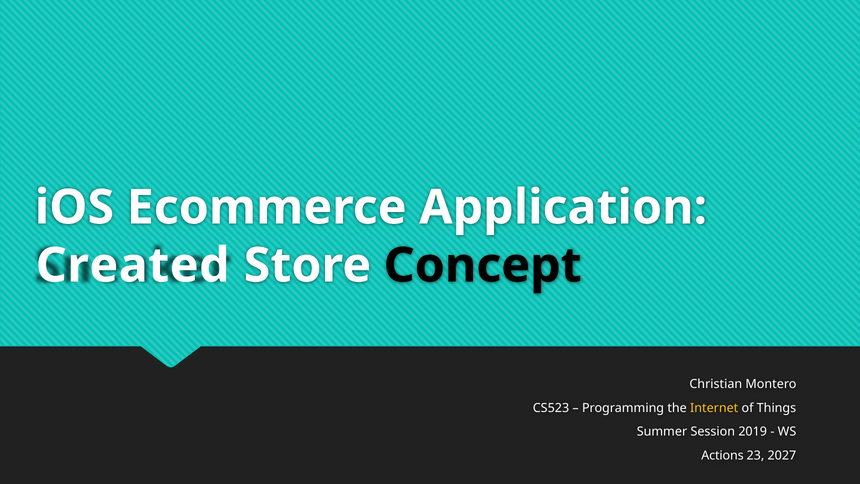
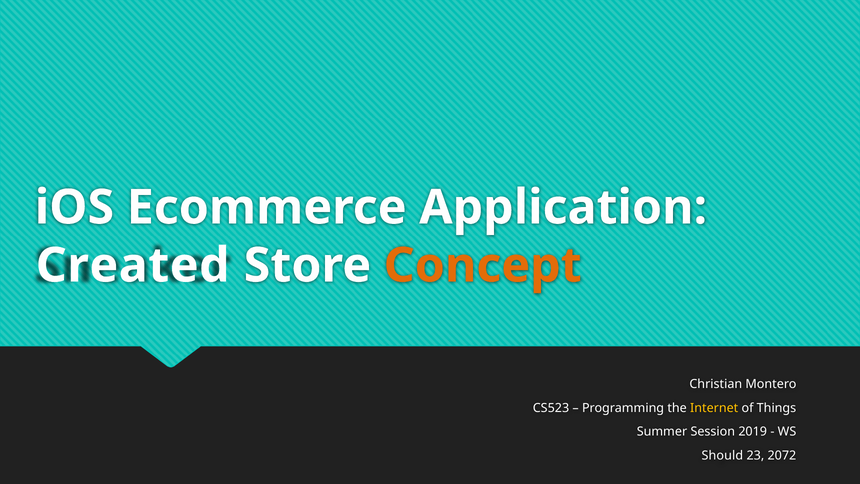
Concept colour: black -> orange (483, 265)
Actions: Actions -> Should (722, 455)
2027: 2027 -> 2072 (782, 455)
